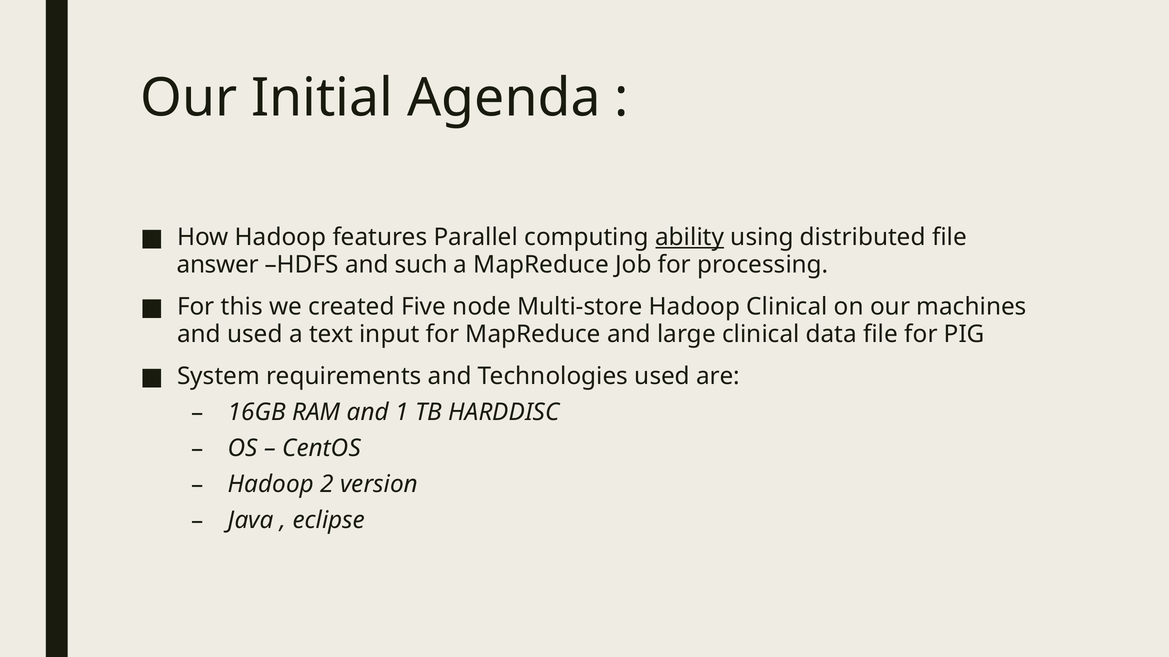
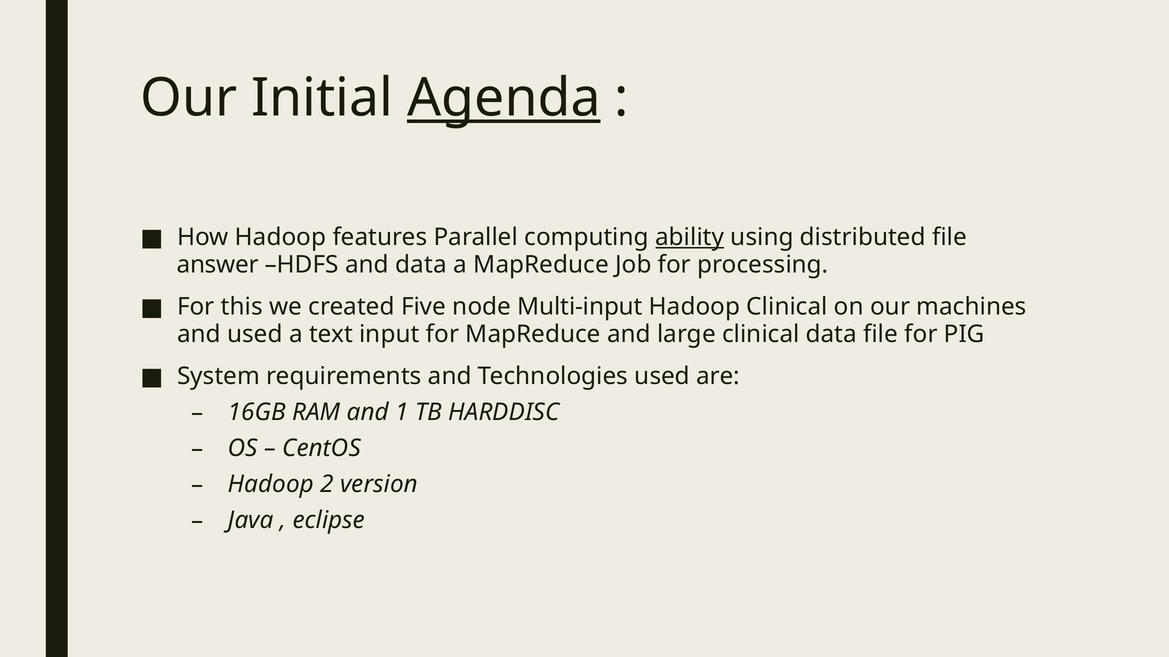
Agenda underline: none -> present (504, 98)
and such: such -> data (421, 265)
Multi-store: Multi-store -> Multi-input (580, 307)
